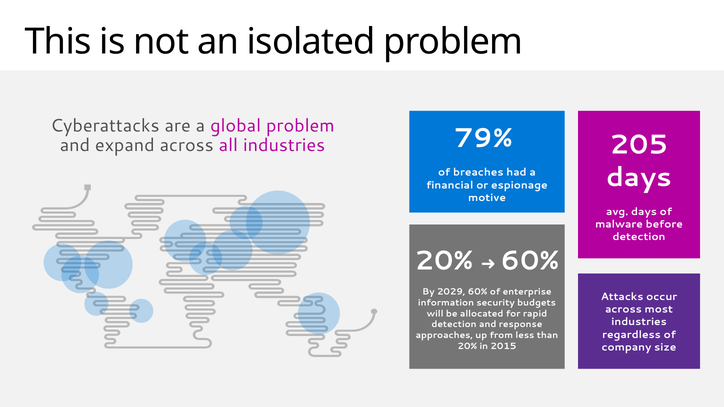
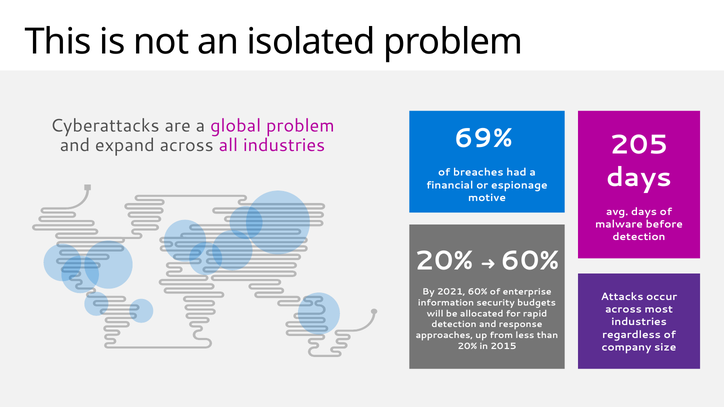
79%: 79% -> 69% (483, 138)
2029: 2029 -> 2021 (451, 292)
